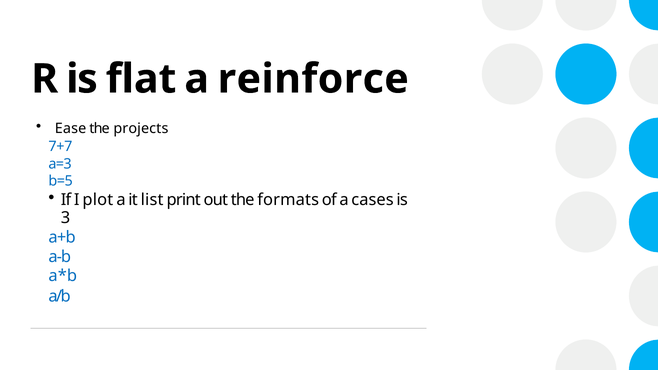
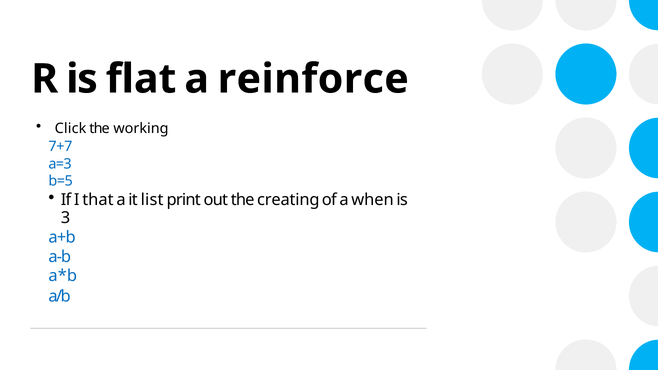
Ease: Ease -> Click (71, 129)
projects: projects -> working (141, 129)
plot: plot -> that (98, 200)
formats: formats -> creating (288, 200)
cases: cases -> when (373, 200)
